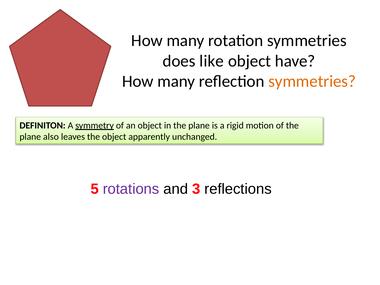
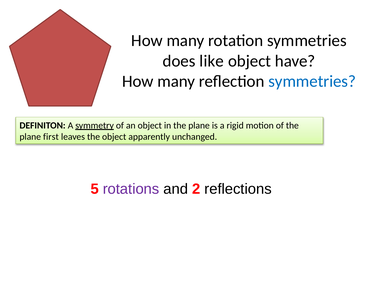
symmetries colour: orange -> blue (312, 81)
also: also -> first (51, 137)
3: 3 -> 2 (196, 189)
